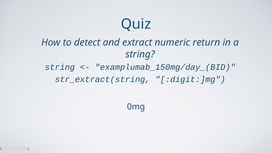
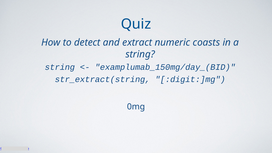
return: return -> coasts (206, 42)
